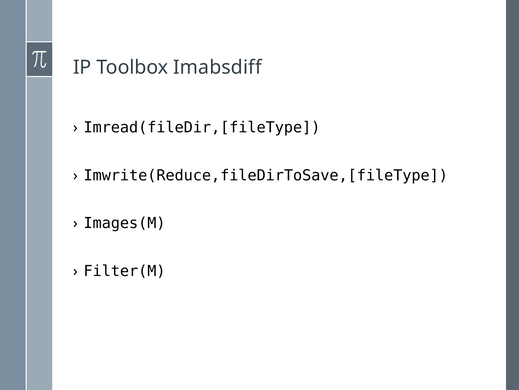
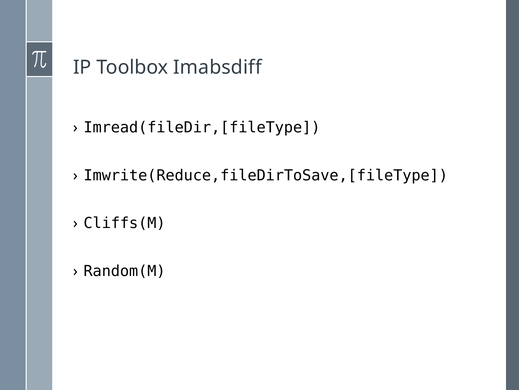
Images(M: Images(M -> Cliffs(M (125, 223)
Filter(M: Filter(M -> Random(M (125, 271)
